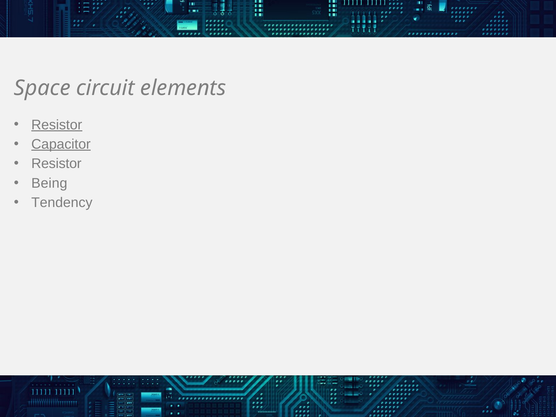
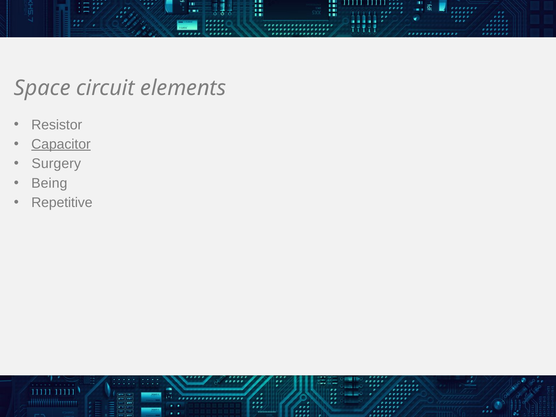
Resistor underline: present -> none (57, 125)
Resistor: Resistor -> Surgery (56, 164)
Tendency: Tendency -> Repetitive (62, 203)
